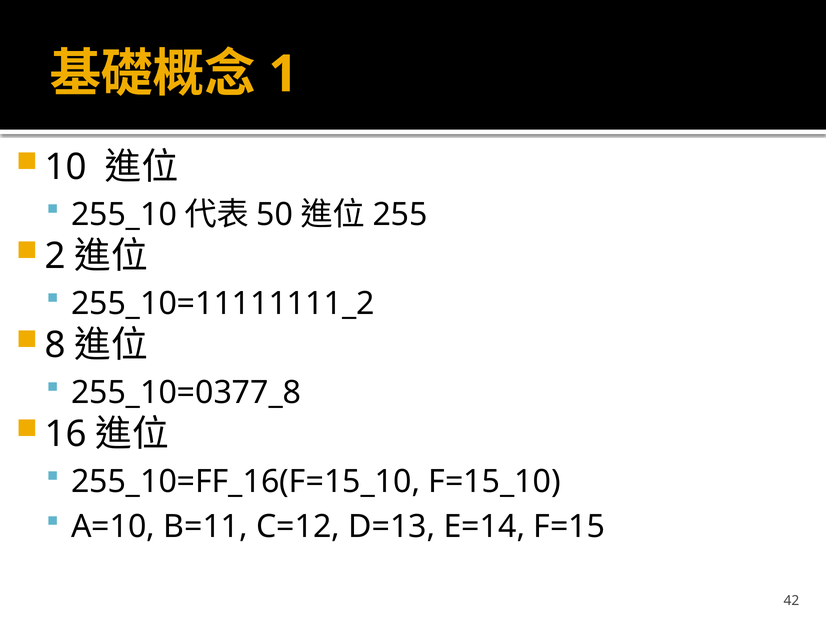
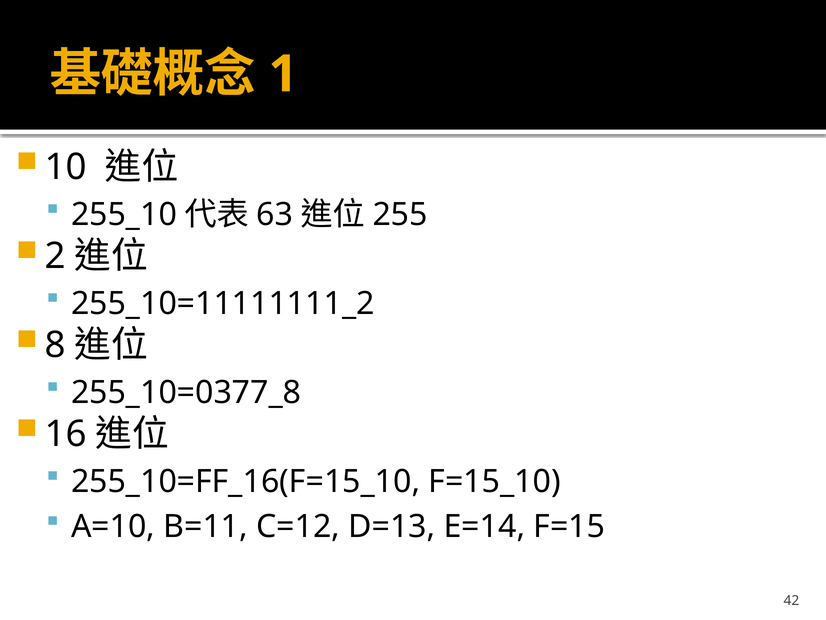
50: 50 -> 63 (275, 214)
